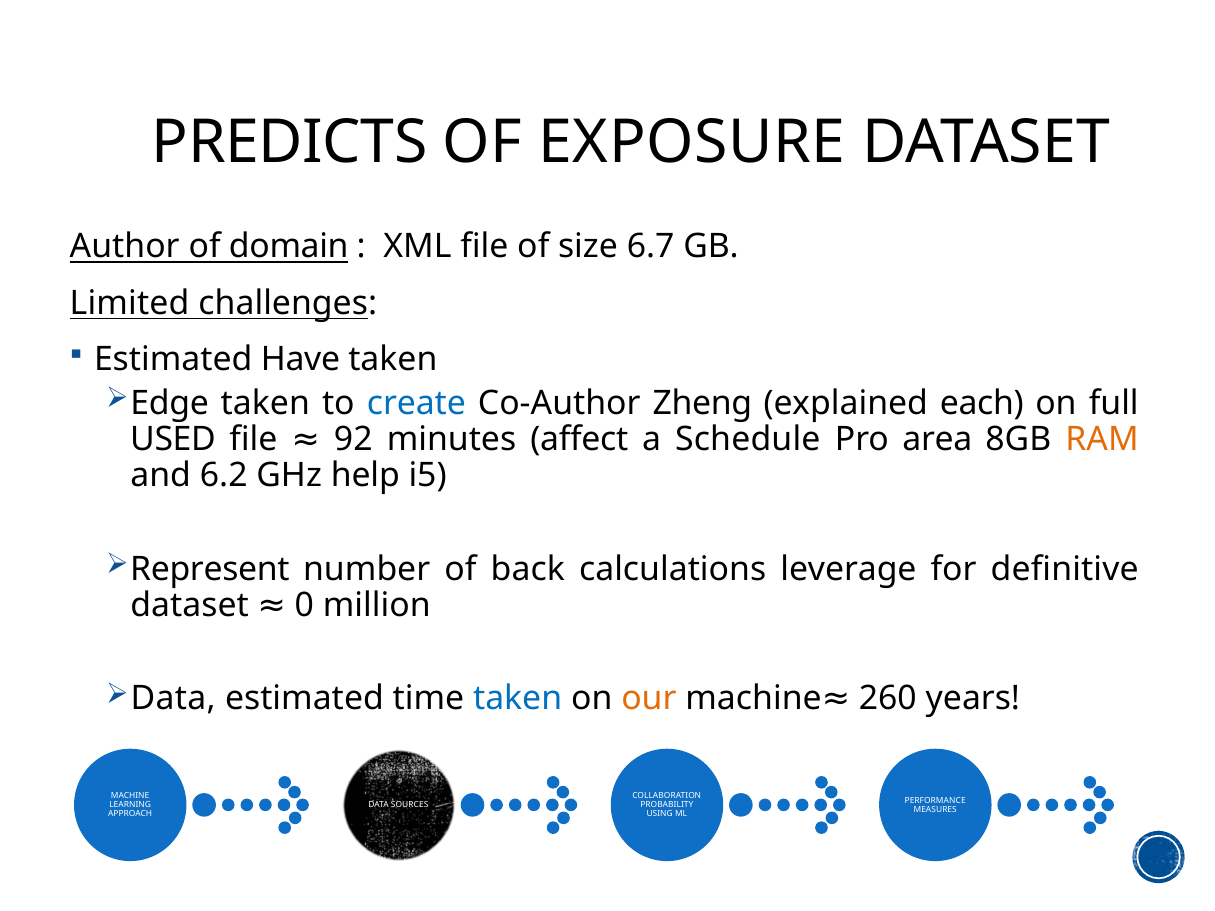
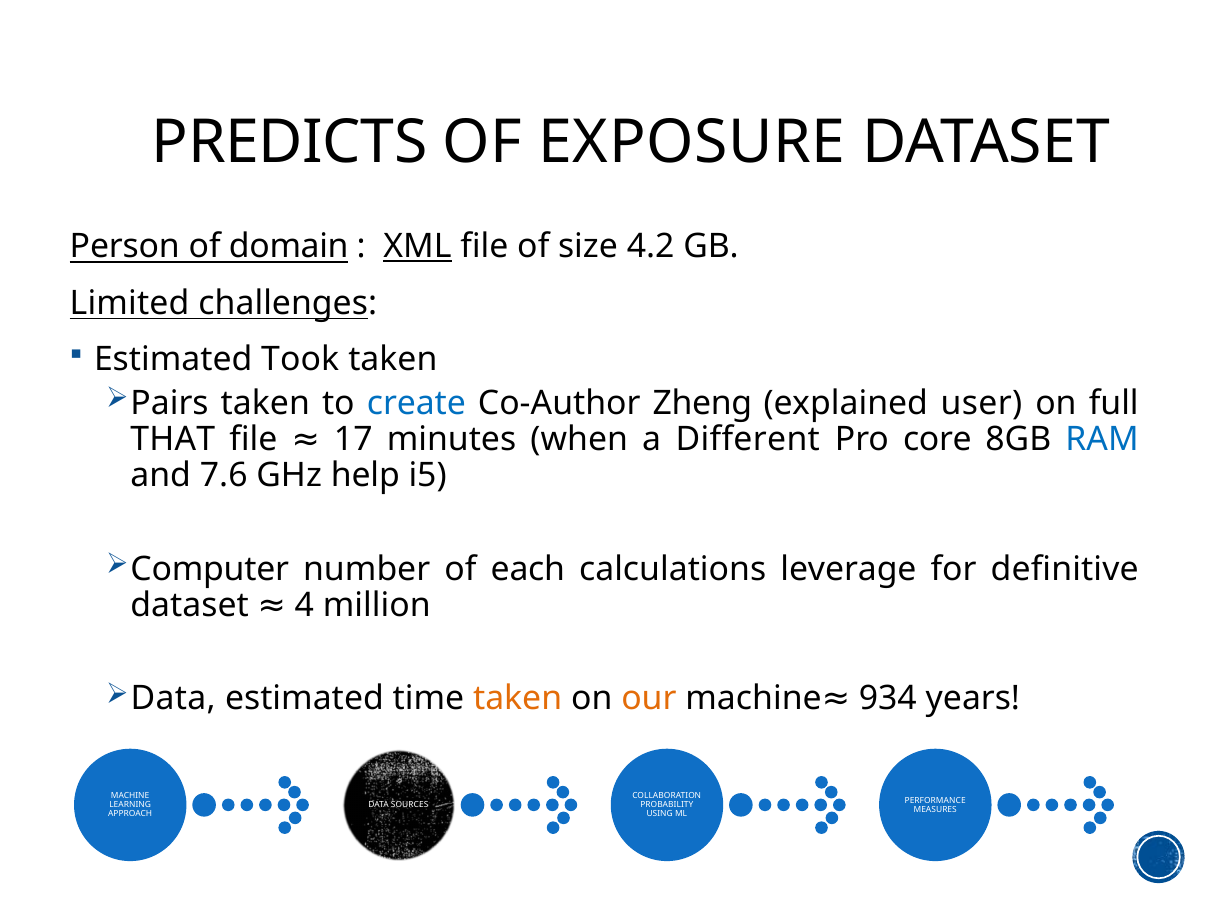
Author: Author -> Person (125, 246)
XML underline: none -> present (417, 246)
6.7: 6.7 -> 4.2 (651, 246)
Have: Have -> Took (300, 360)
Edge: Edge -> Pairs (170, 403)
each: each -> user (981, 403)
USED: USED -> THAT (173, 439)
92: 92 -> 17 (353, 439)
affect: affect -> when (579, 439)
Schedule: Schedule -> Different (748, 439)
area: area -> core (937, 439)
RAM colour: orange -> blue (1102, 439)
6.2: 6.2 -> 7.6 (224, 476)
Represent: Represent -> Computer (210, 569)
back: back -> each (528, 569)
0: 0 -> 4 (304, 606)
taken colour: blue -> orange (518, 699)
260: 260 -> 934 (888, 699)
